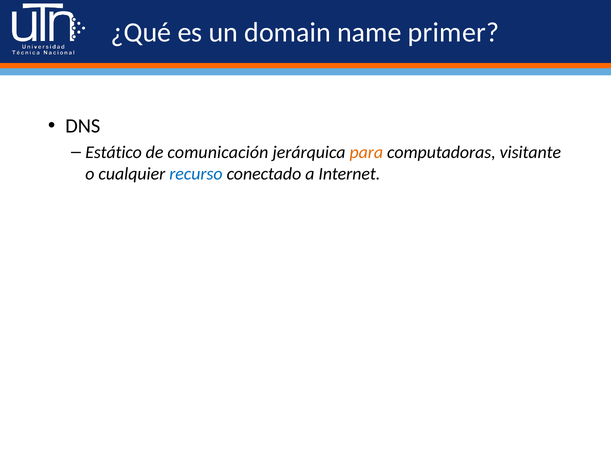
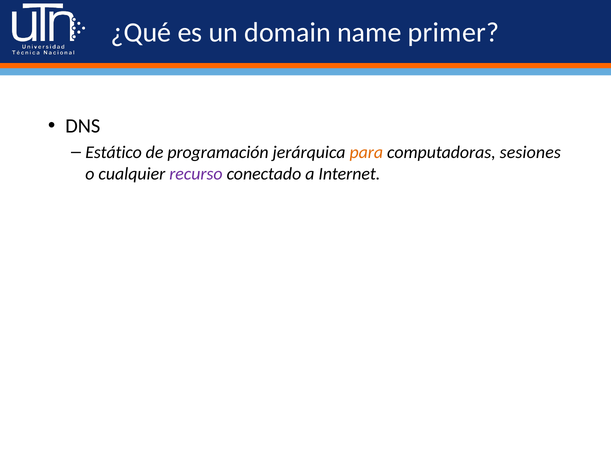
comunicación: comunicación -> programación (218, 152)
visitante: visitante -> sesiones (530, 152)
recurso colour: blue -> purple (196, 174)
